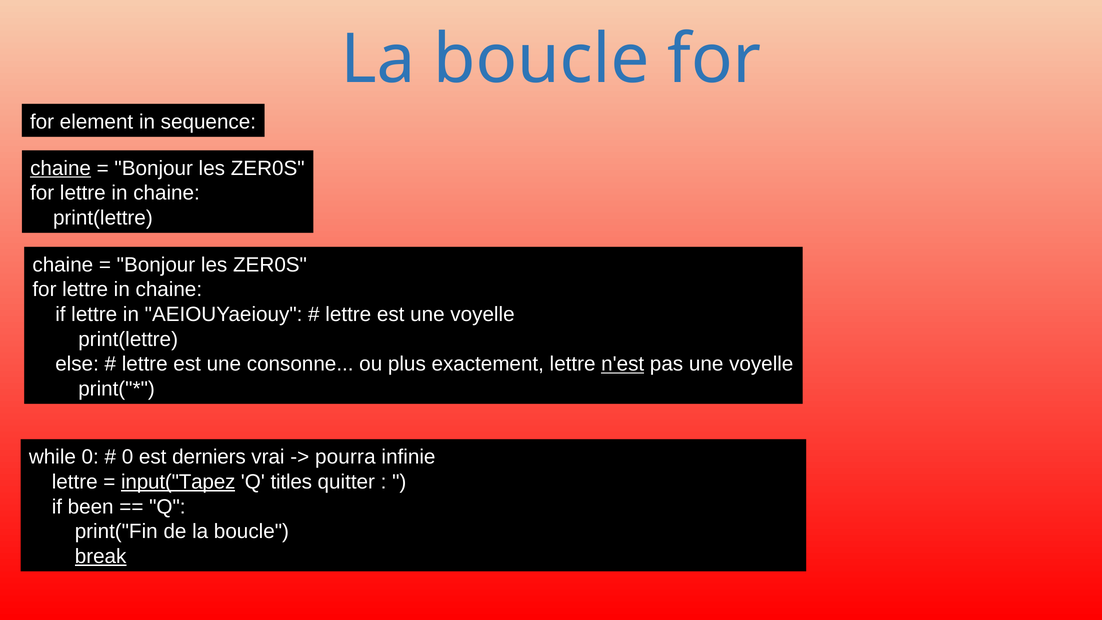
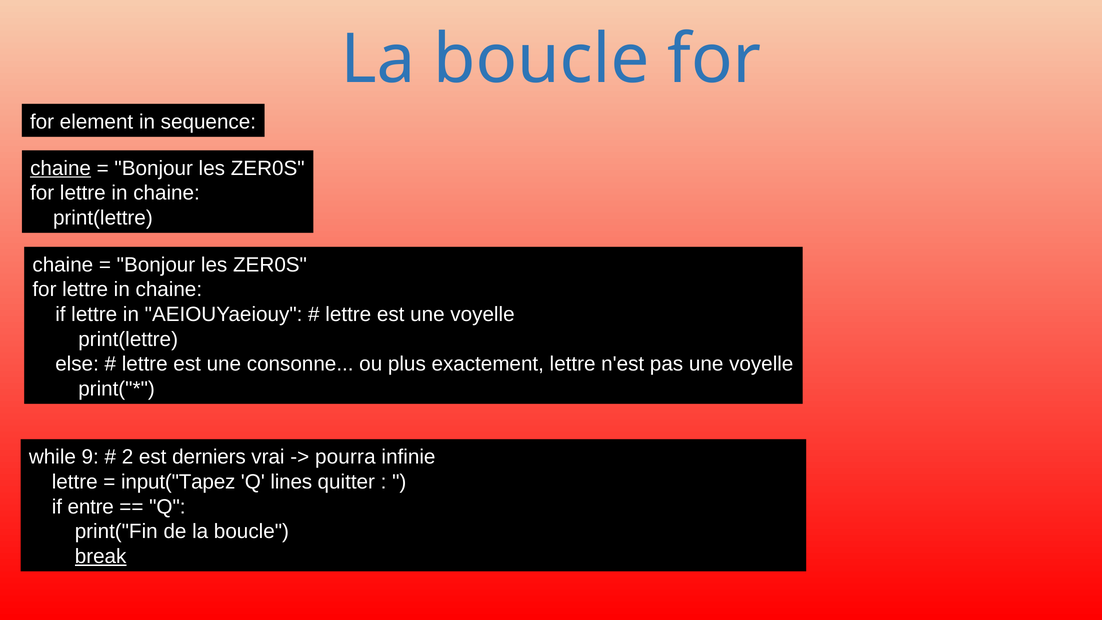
n'est underline: present -> none (623, 364)
while 0: 0 -> 9 (90, 457)
0: 0 -> 2 (128, 457)
input("Tapez underline: present -> none (178, 482)
titles: titles -> lines (291, 482)
been: been -> entre (91, 507)
